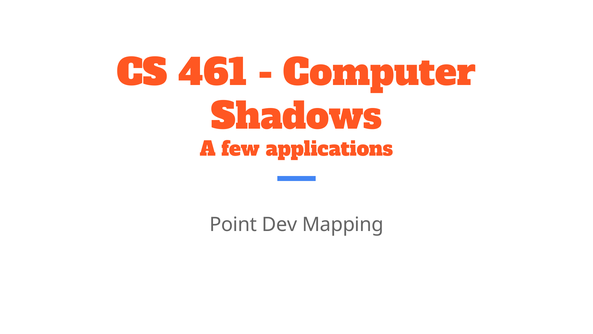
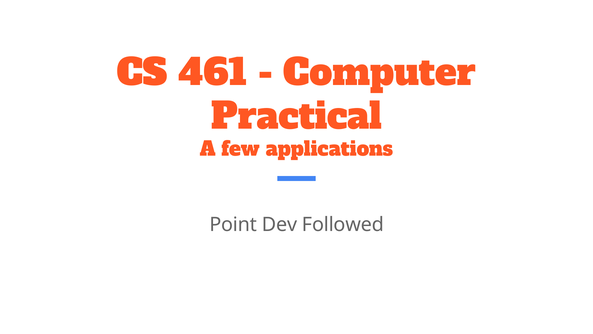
Shadows: Shadows -> Practical (297, 117)
Mapping: Mapping -> Followed (343, 224)
